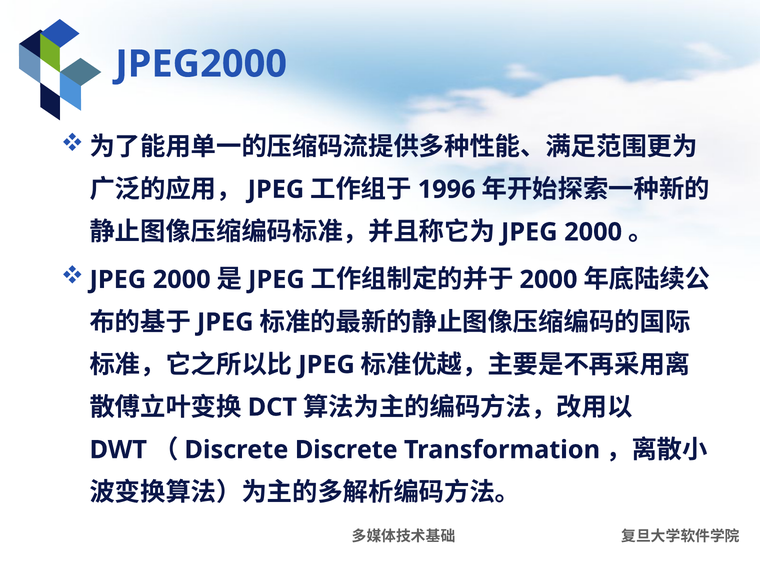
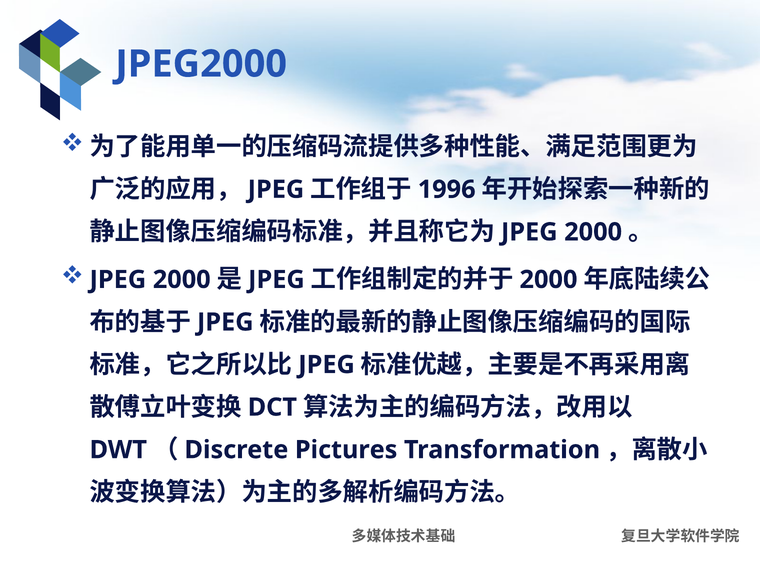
Discrete: Discrete -> Pictures (346, 450)
